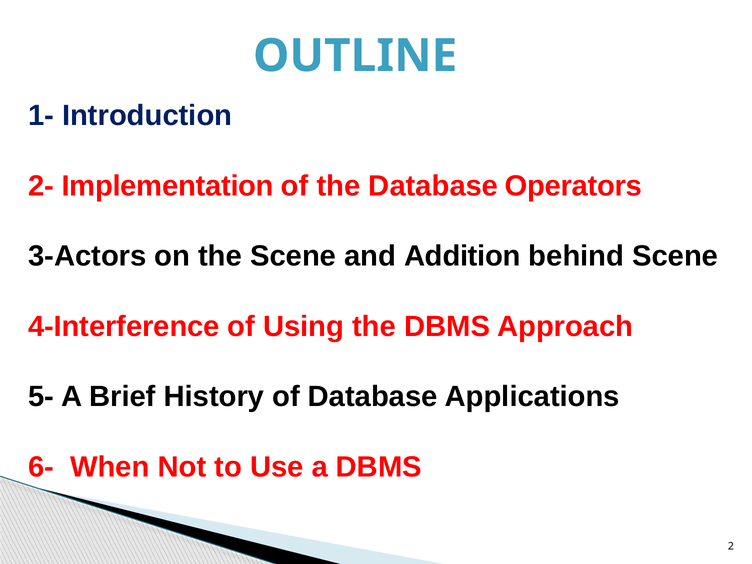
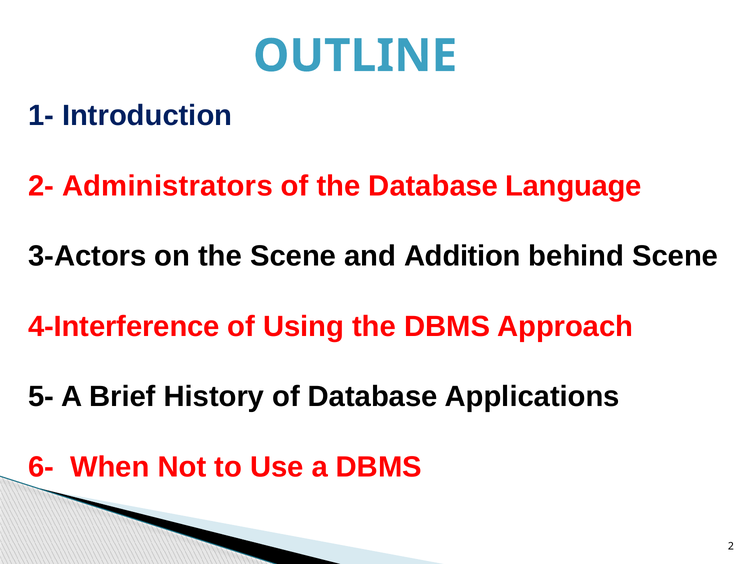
Implementation: Implementation -> Administrators (167, 186)
Operators: Operators -> Language (573, 186)
